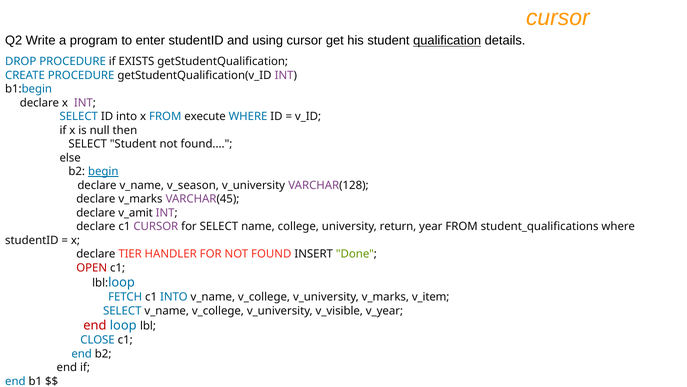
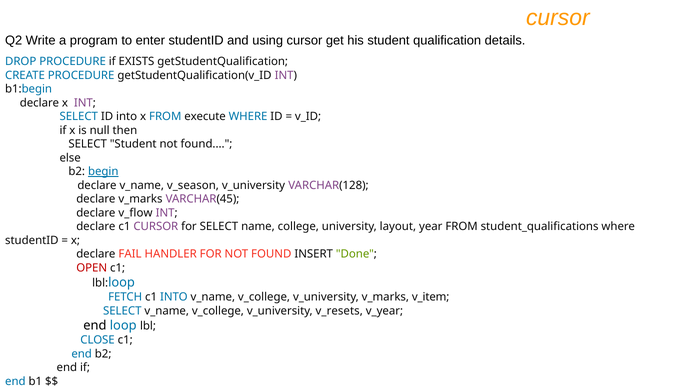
qualification underline: present -> none (447, 41)
v_amit: v_amit -> v_flow (135, 212)
return: return -> layout (398, 226)
TIER: TIER -> FAIL (130, 254)
v_visible: v_visible -> v_resets (339, 310)
end colour: red -> black (95, 325)
